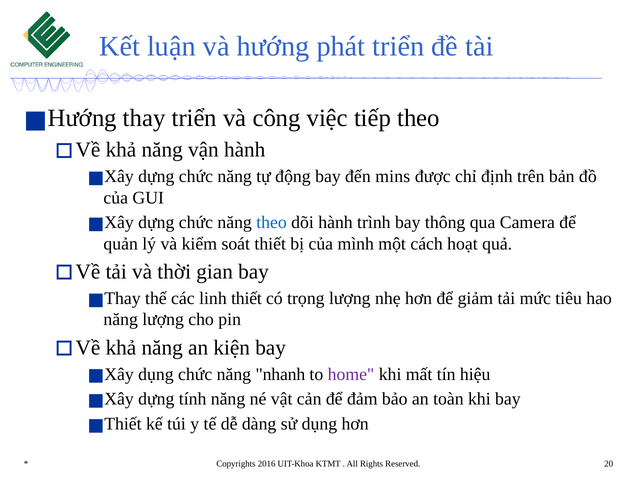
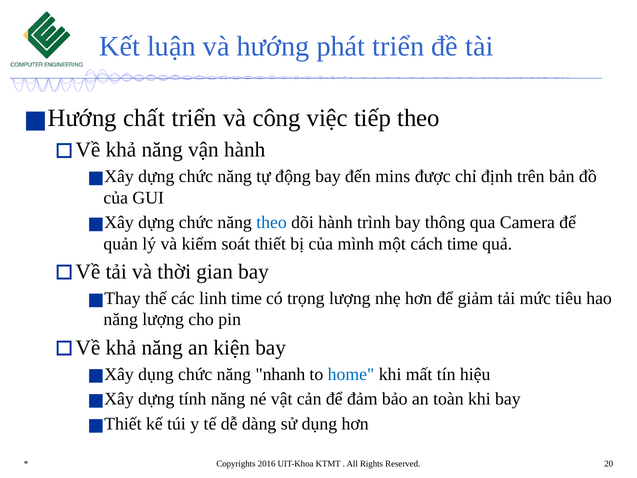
thay: thay -> chất (144, 118)
cách hoạt: hoạt -> time (463, 244)
linh thiết: thiết -> time (246, 298)
home colour: purple -> blue (351, 374)
